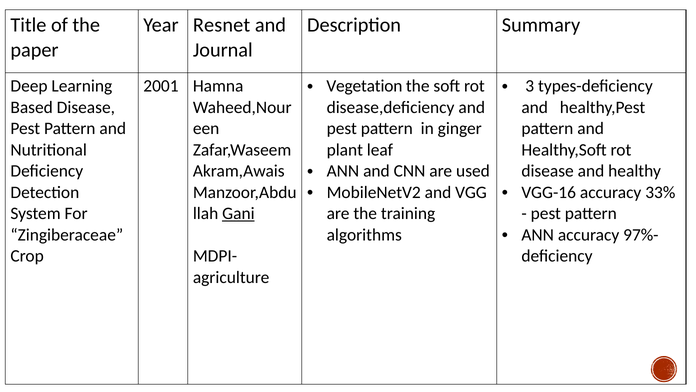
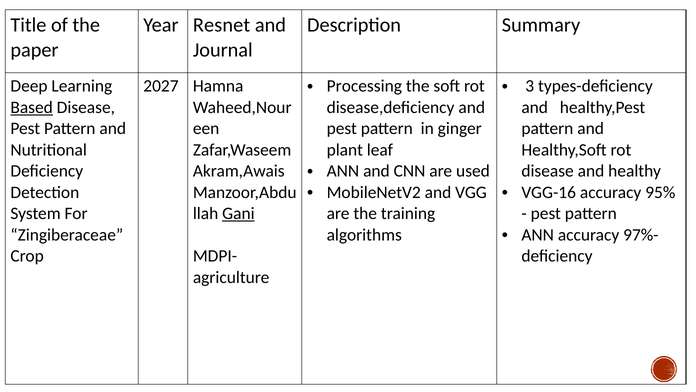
Vegetation: Vegetation -> Processing (364, 86)
2001: 2001 -> 2027 (161, 86)
Based underline: none -> present (32, 107)
33%: 33% -> 95% (660, 192)
